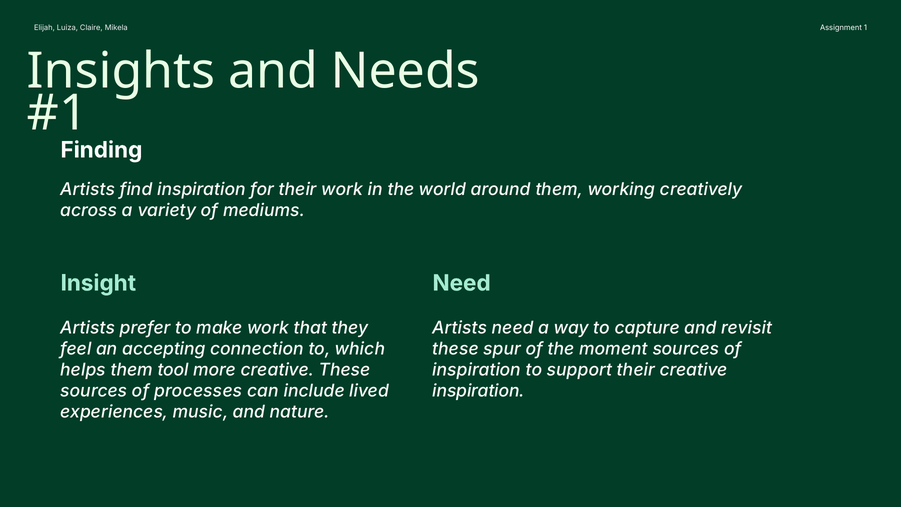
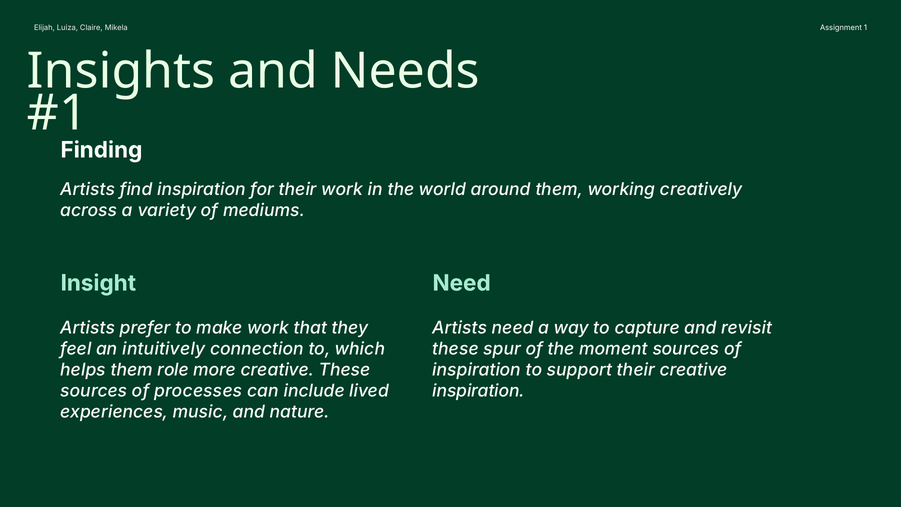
accepting: accepting -> intuitively (164, 349)
tool: tool -> role (173, 370)
